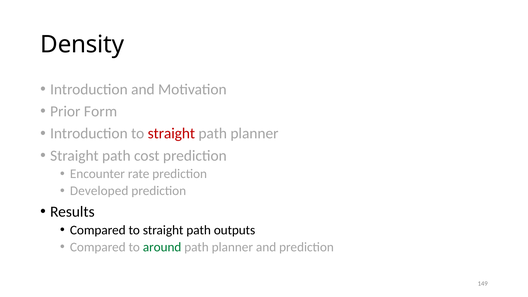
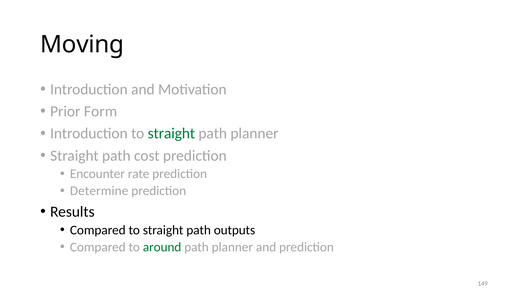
Density: Density -> Moving (82, 44)
straight colour: red -> green (171, 134)
Developed: Developed -> Determine (99, 191)
